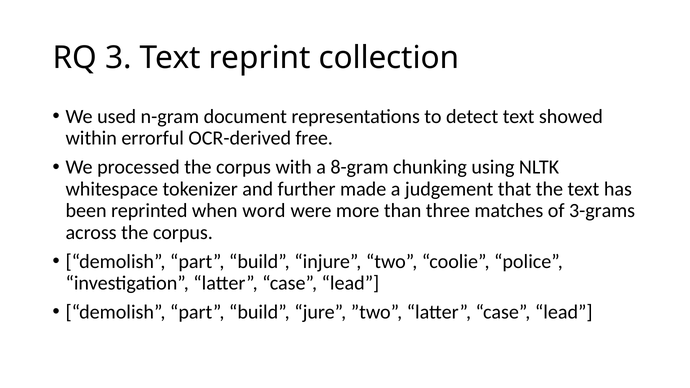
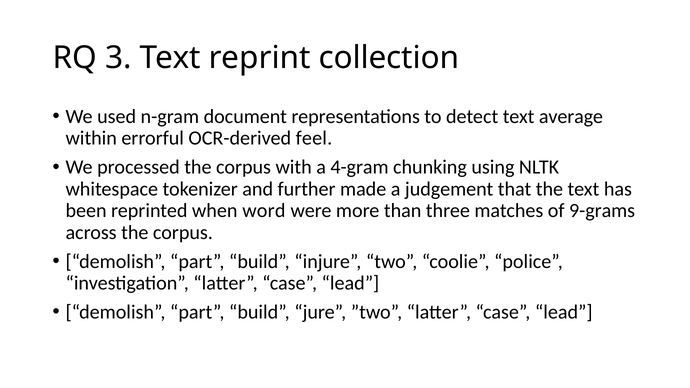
showed: showed -> average (571, 117)
free: free -> feel (314, 138)
8-gram: 8-gram -> 4-gram (359, 167)
3-grams: 3-grams -> 9-grams (602, 211)
